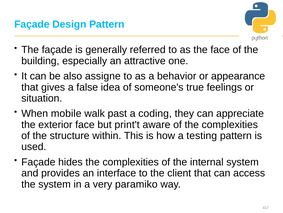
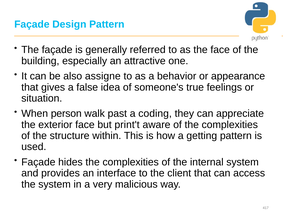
mobile: mobile -> person (66, 113)
testing: testing -> getting (202, 135)
paramiko: paramiko -> malicious (136, 184)
